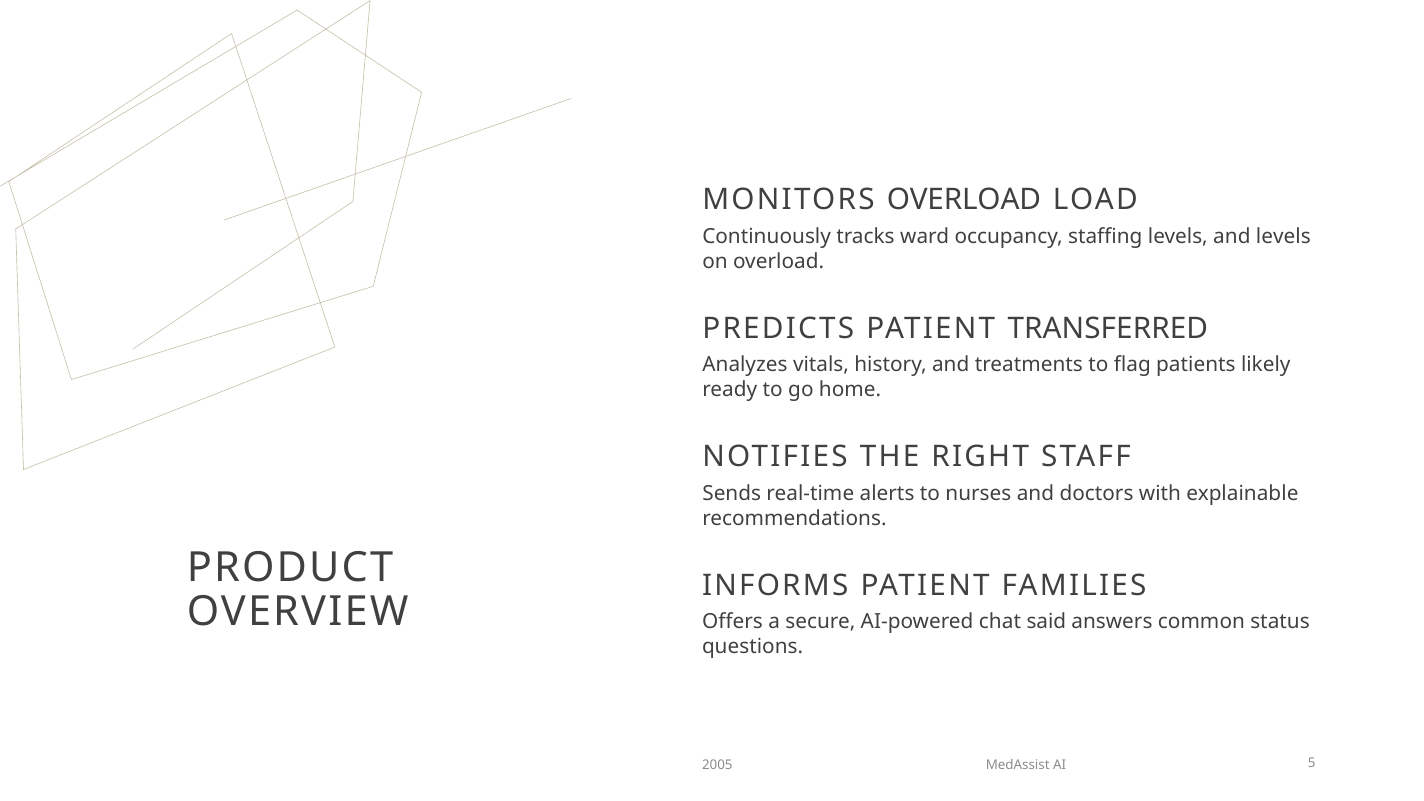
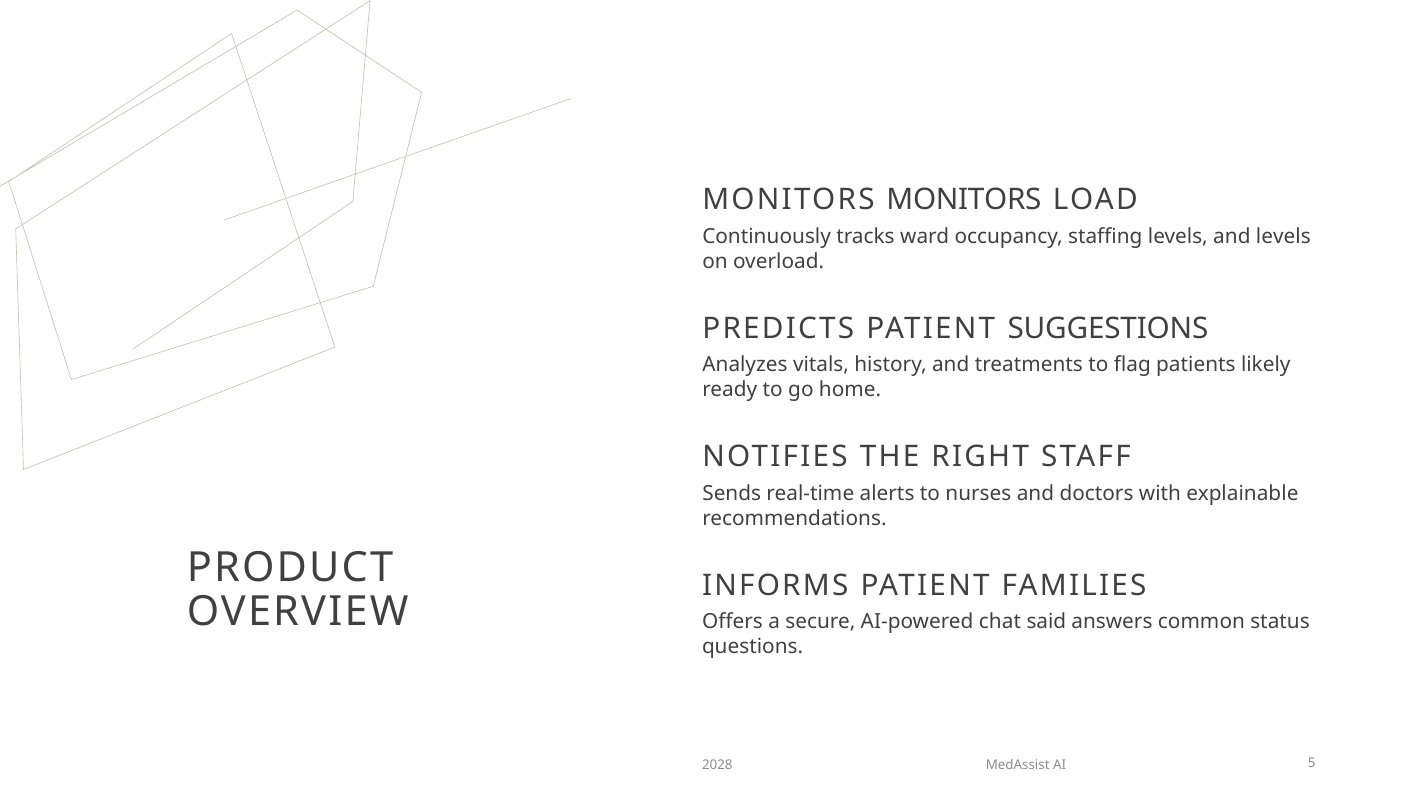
MONITORS OVERLOAD: OVERLOAD -> MONITORS (964, 200)
TRANSFERRED: TRANSFERRED -> SUGGESTIONS (1108, 328)
2005: 2005 -> 2028 (717, 765)
